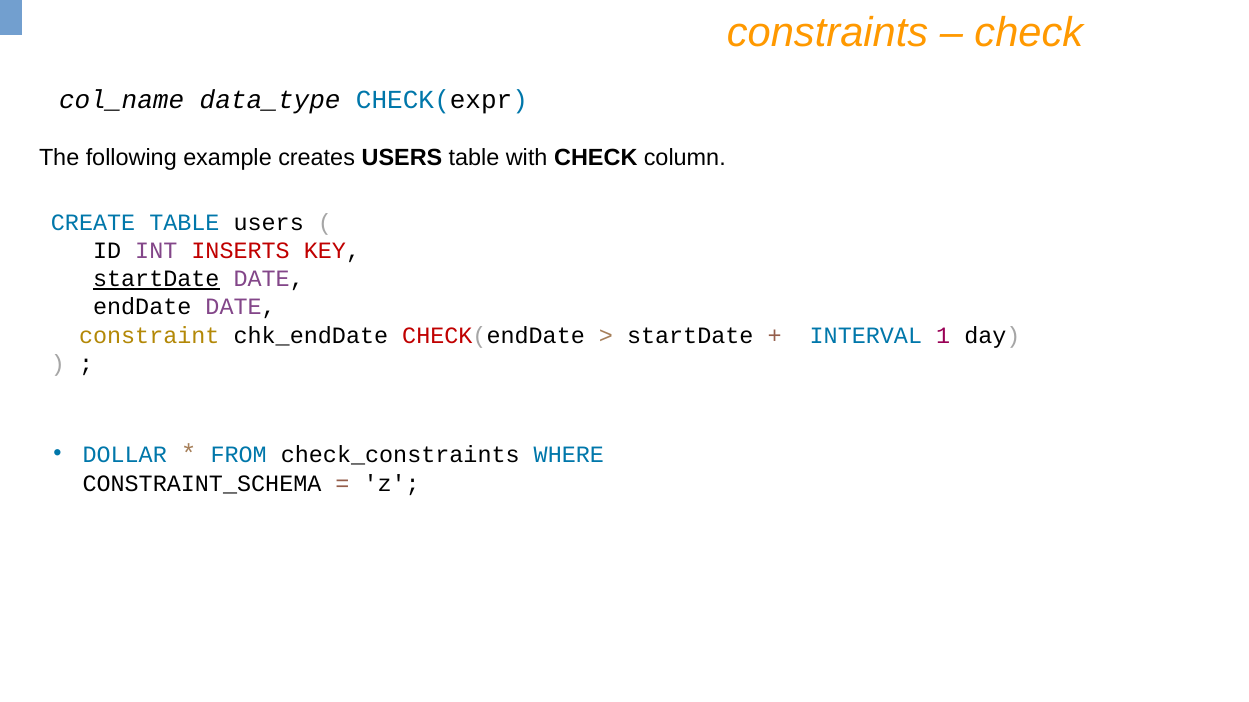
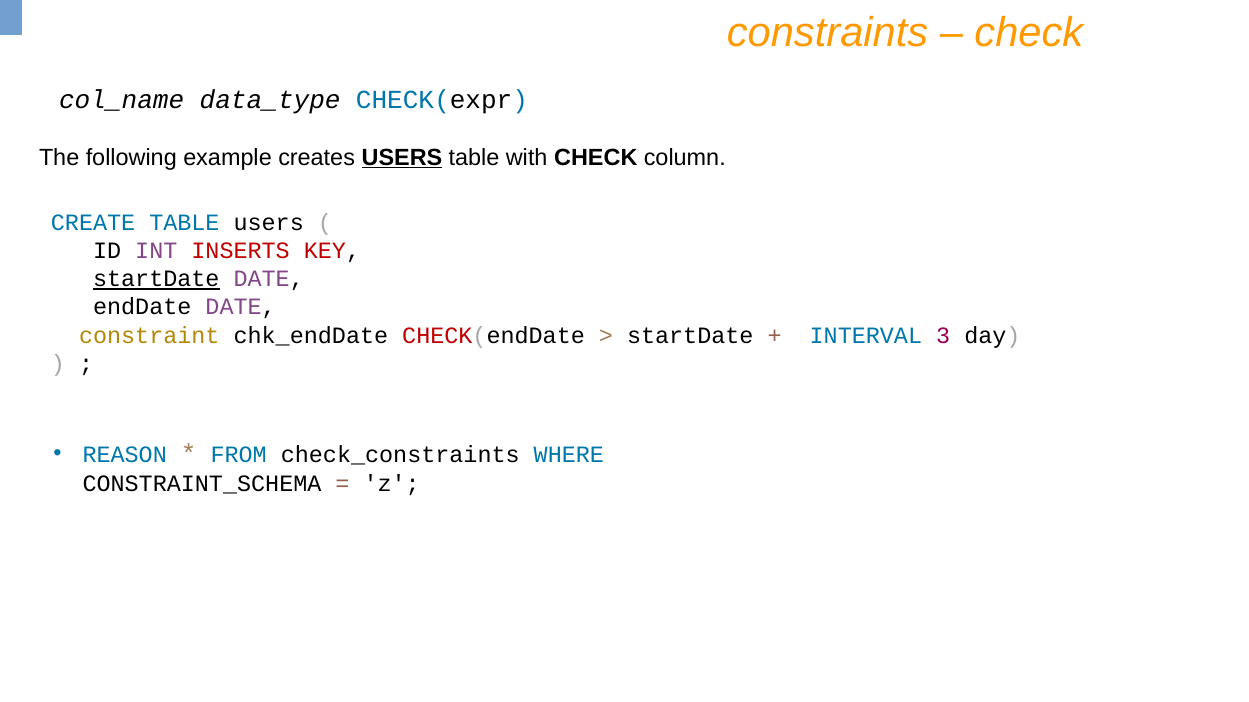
USERS underline: none -> present (402, 158)
1: 1 -> 3 (943, 336)
DOLLAR: DOLLAR -> REASON (125, 455)
